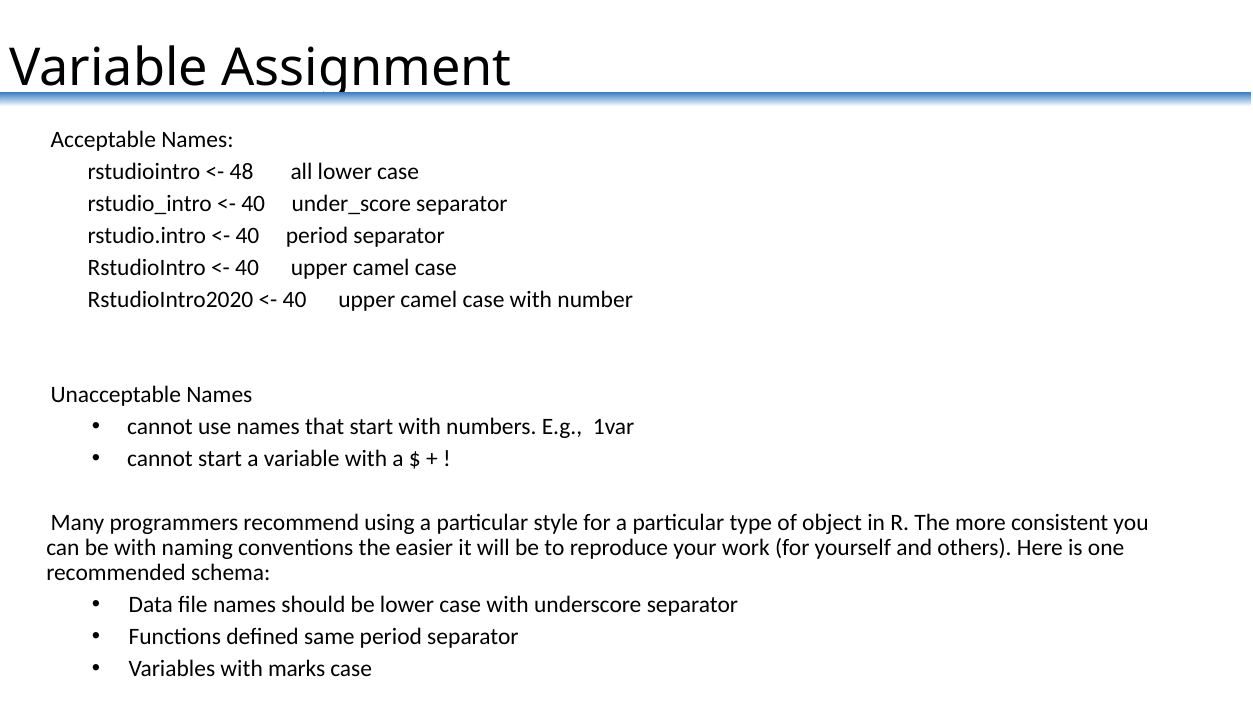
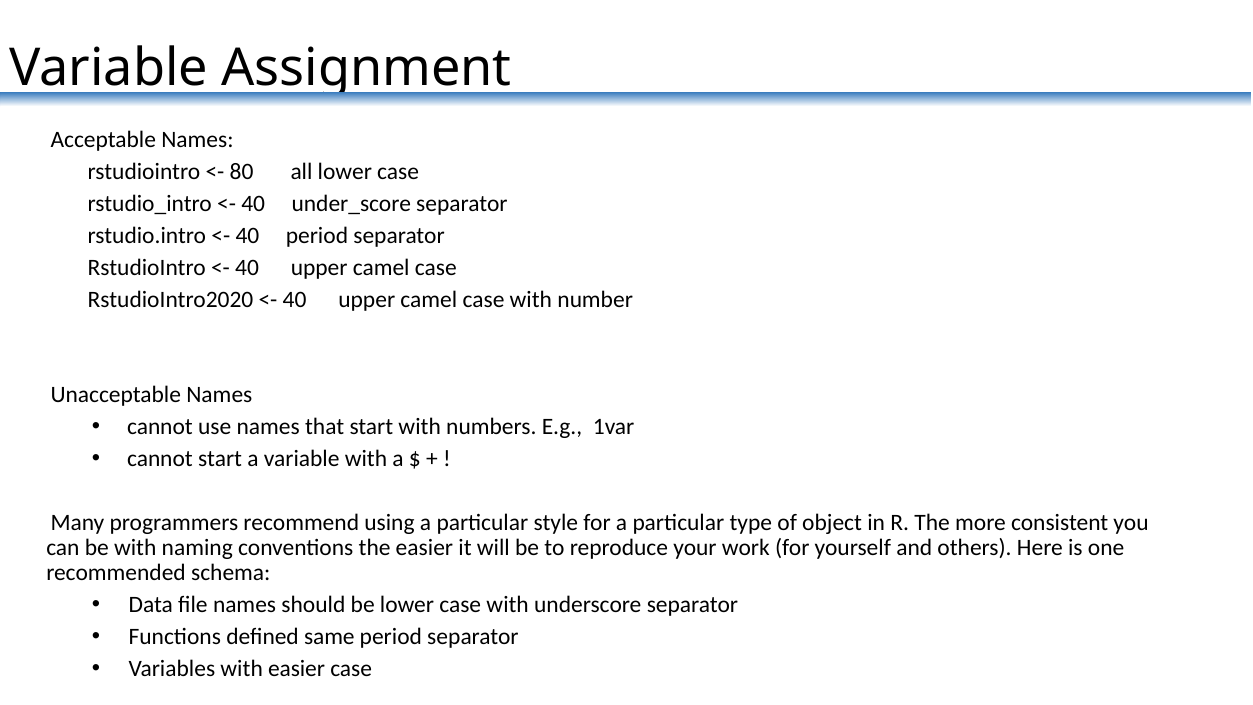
48: 48 -> 80 (242, 172)
with marks: marks -> easier (297, 669)
